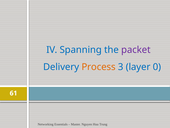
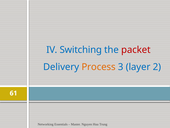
Spanning: Spanning -> Switching (81, 50)
packet colour: purple -> red (136, 50)
0: 0 -> 2 (157, 67)
